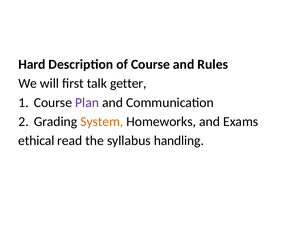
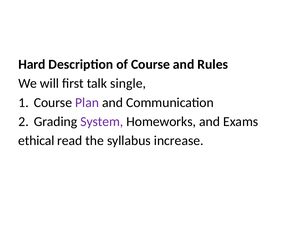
getter: getter -> single (128, 84)
System colour: orange -> purple (102, 122)
handling: handling -> increase (179, 141)
